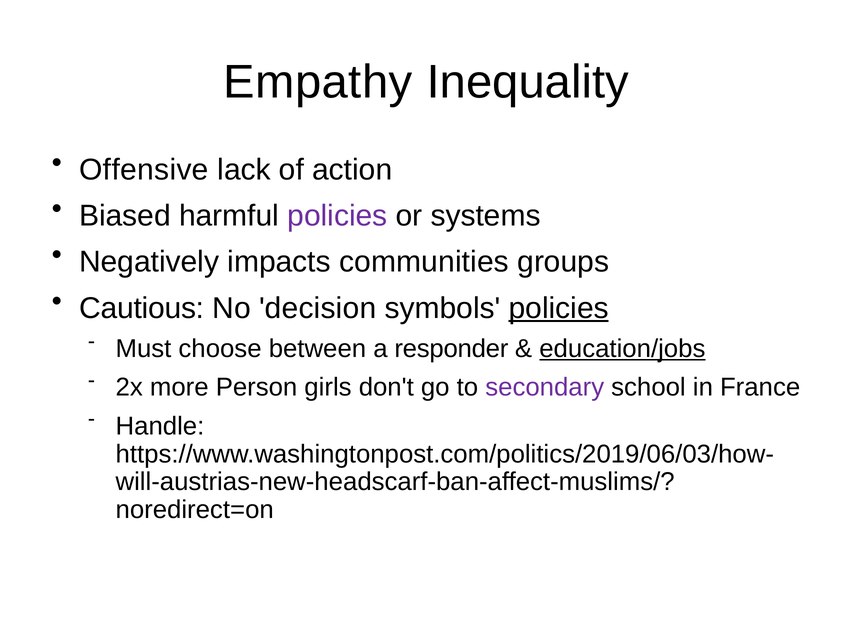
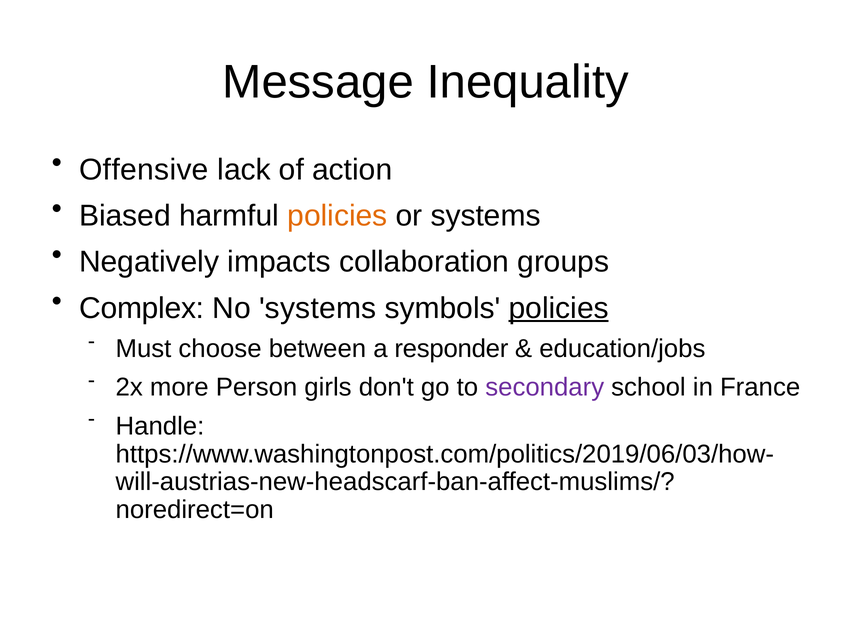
Empathy: Empathy -> Message (318, 82)
policies colour: purple -> orange (337, 216)
communities: communities -> collaboration (424, 262)
Cautious: Cautious -> Complex (142, 308)
No decision: decision -> systems (318, 308)
education/jobs underline: present -> none (622, 349)
